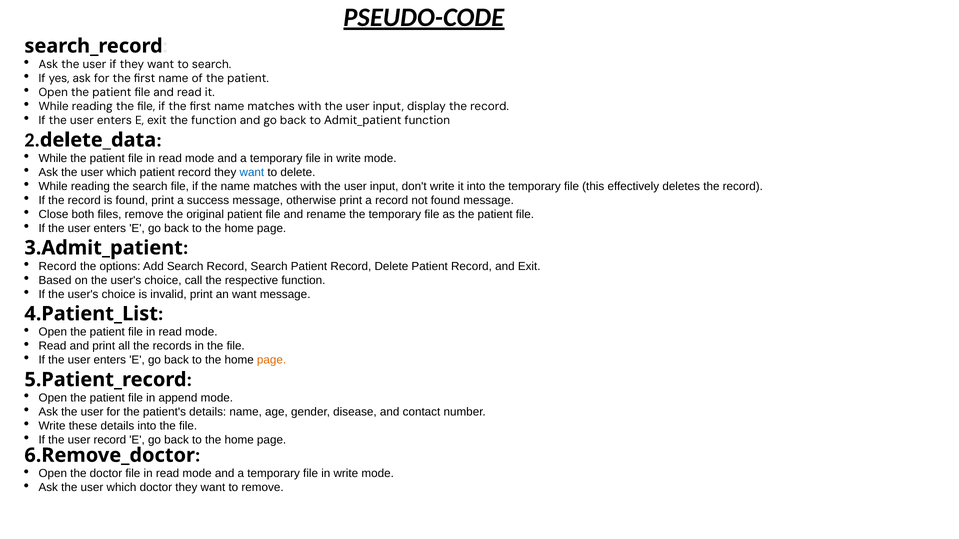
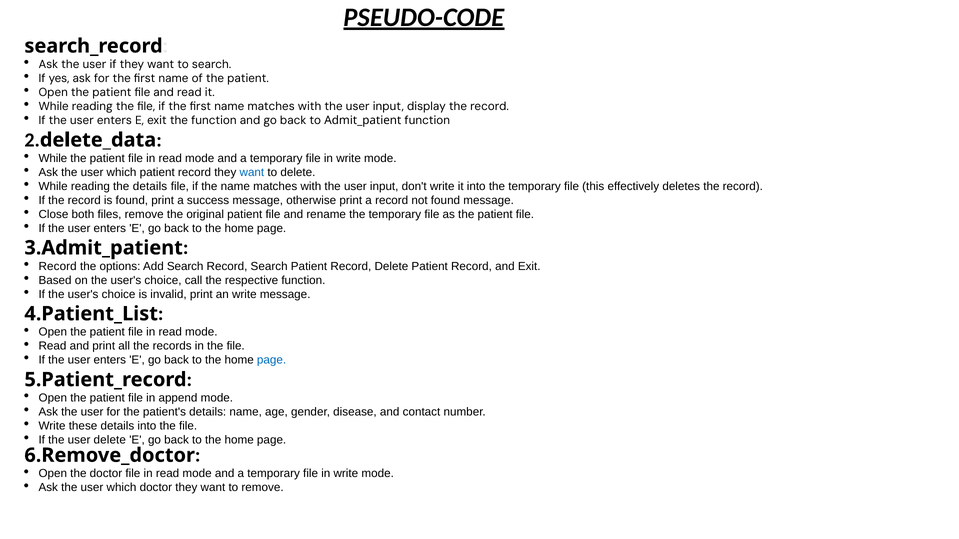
the search: search -> details (150, 186)
an want: want -> write (244, 294)
page colour: orange -> blue (272, 360)
user record: record -> delete (110, 440)
